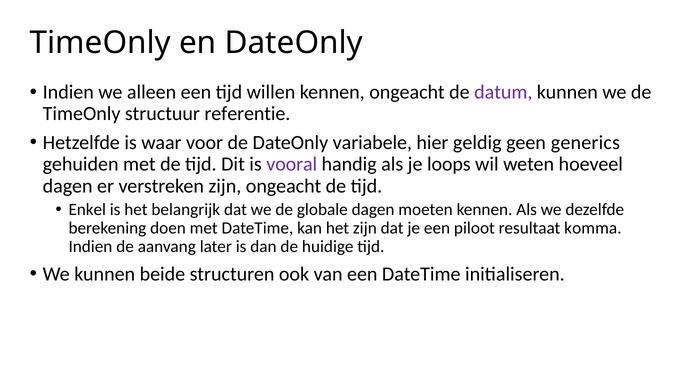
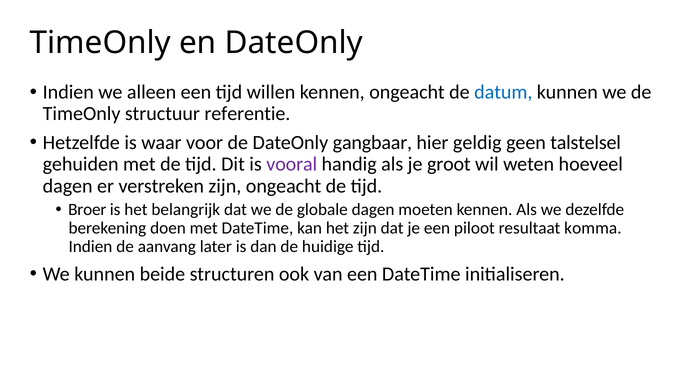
datum colour: purple -> blue (503, 92)
variabele: variabele -> gangbaar (372, 143)
generics: generics -> talstelsel (586, 143)
loops: loops -> groot (449, 164)
Enkel: Enkel -> Broer (87, 210)
